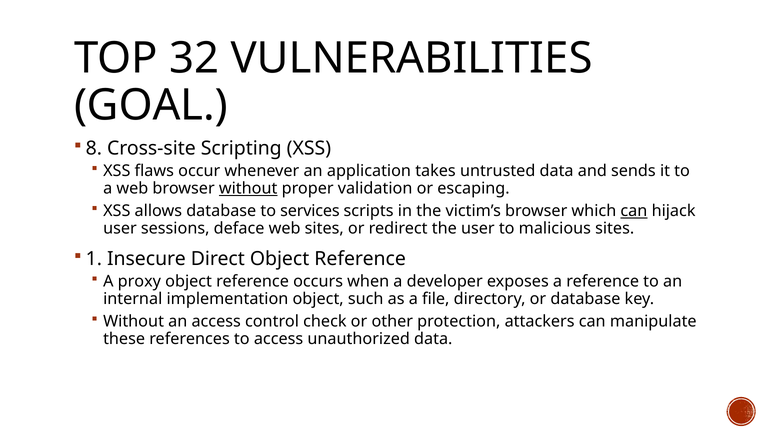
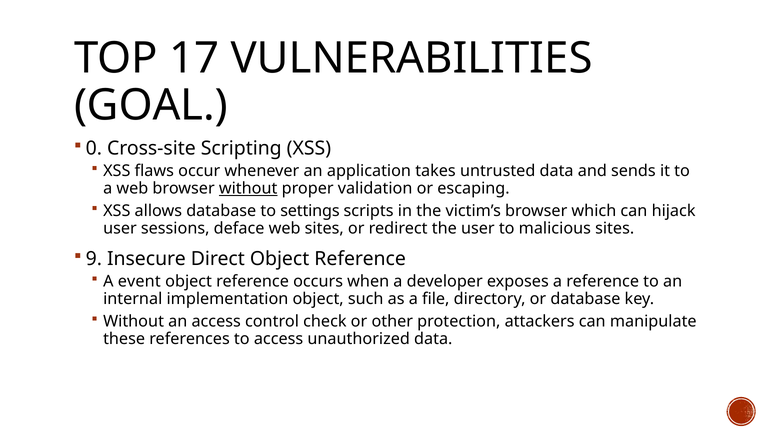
32: 32 -> 17 (194, 58)
8: 8 -> 0 (94, 148)
services: services -> settings (310, 211)
can underline: present -> none (634, 211)
1: 1 -> 9 (94, 259)
proxy: proxy -> event (139, 281)
